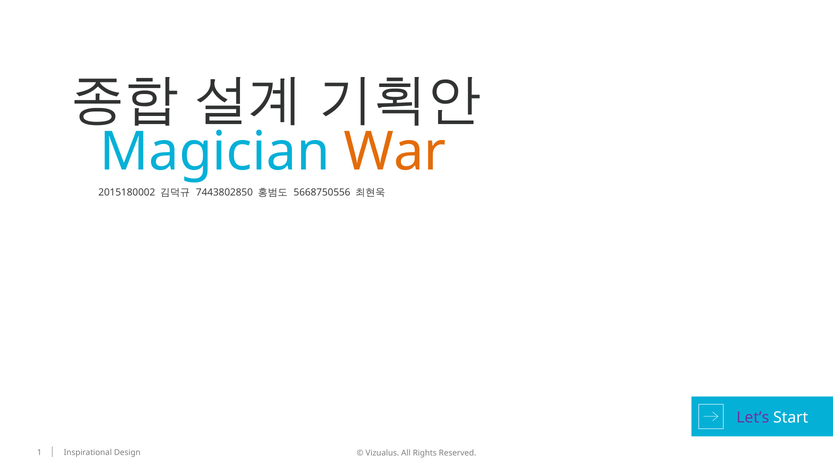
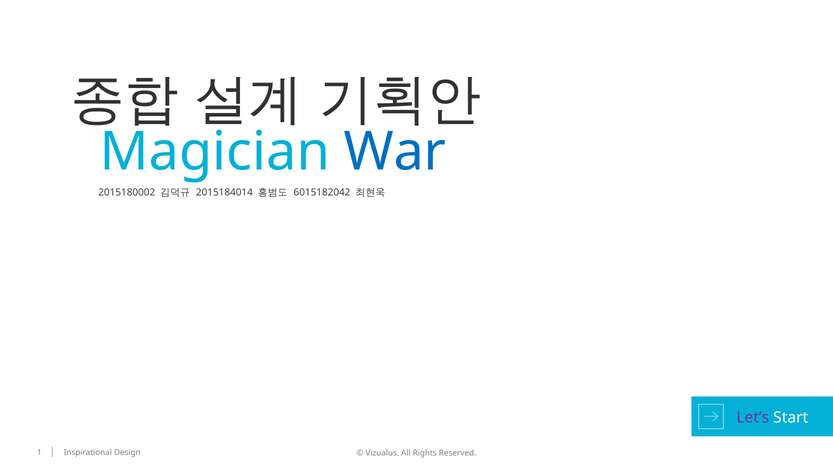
War colour: orange -> blue (395, 152)
7443802850: 7443802850 -> 2015184014 (224, 192)
5668750556: 5668750556 -> 6015182042 (322, 192)
